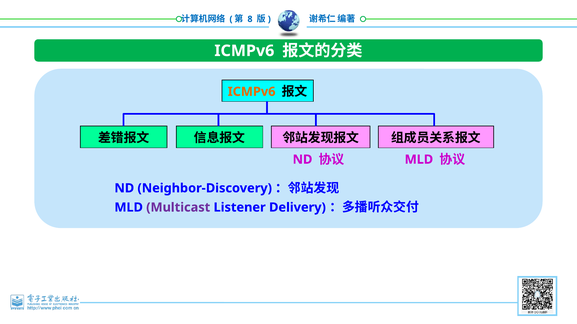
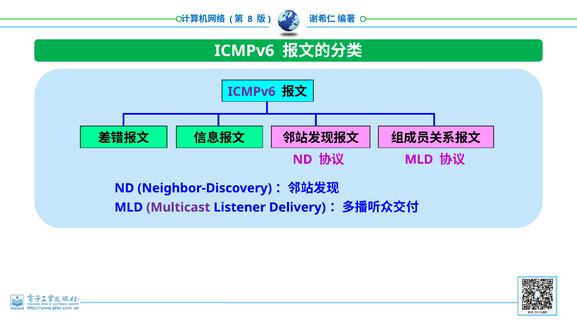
ICMPv6 colour: orange -> purple (252, 92)
